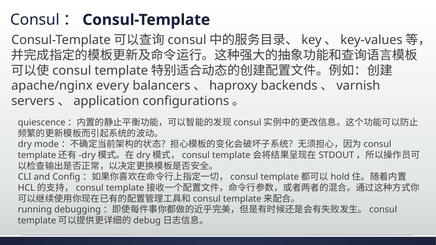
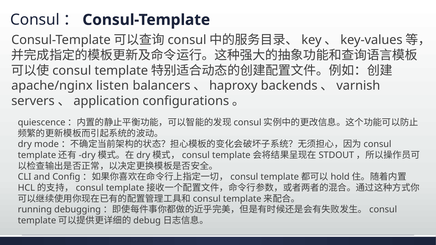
every: every -> listen (113, 86)
